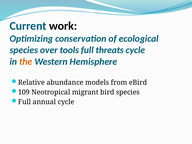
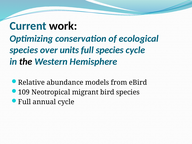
tools: tools -> units (69, 50)
full threats: threats -> species (110, 50)
the colour: orange -> black (26, 62)
